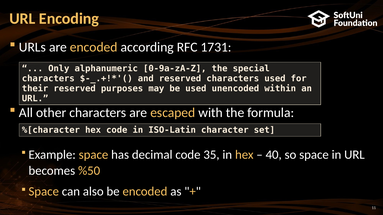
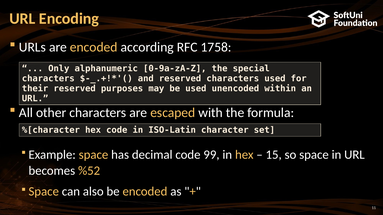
1731: 1731 -> 1758 (216, 47)
35: 35 -> 99 (211, 155)
40: 40 -> 15 (274, 155)
%50: %50 -> %52 (89, 171)
